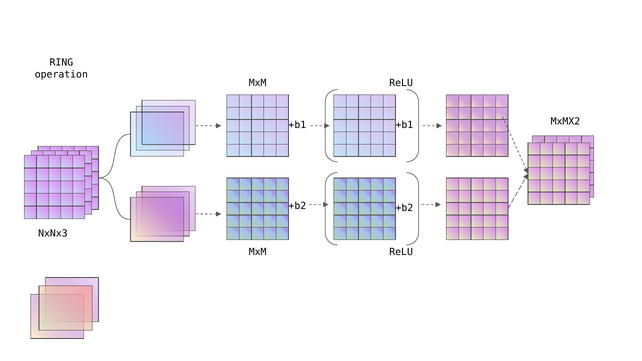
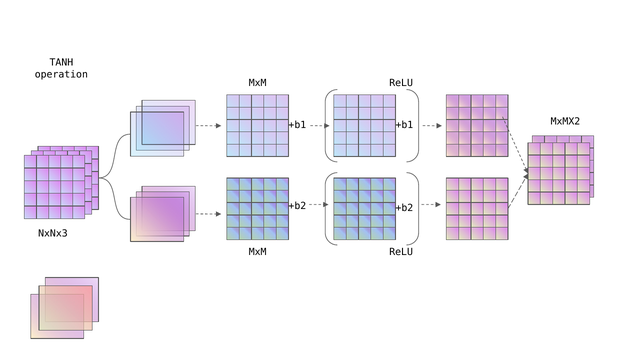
RING: RING -> TANH (61, 63)
